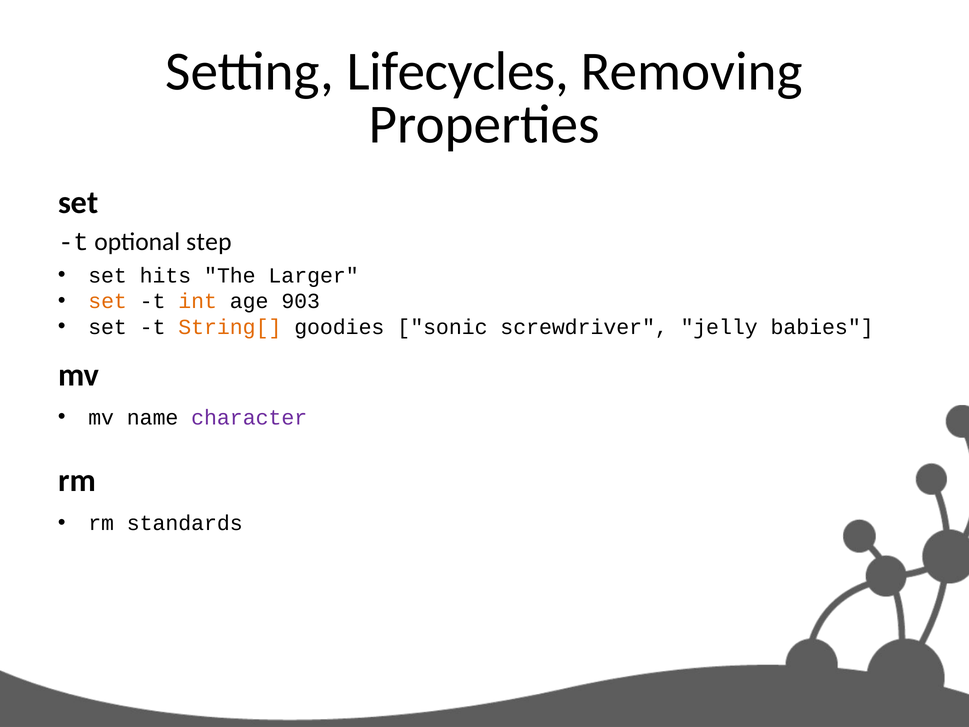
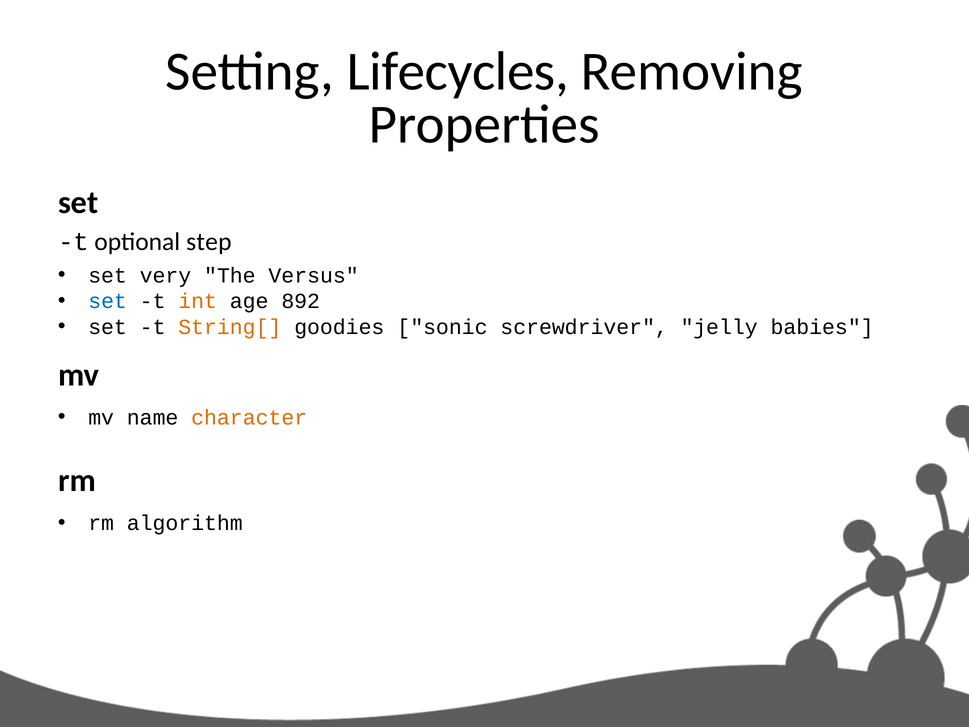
hits: hits -> very (165, 275)
Larger: Larger -> Versus (314, 275)
set colour: orange -> blue (108, 301)
903: 903 -> 892 (301, 301)
character colour: purple -> orange (249, 417)
standards: standards -> algorithm (185, 523)
